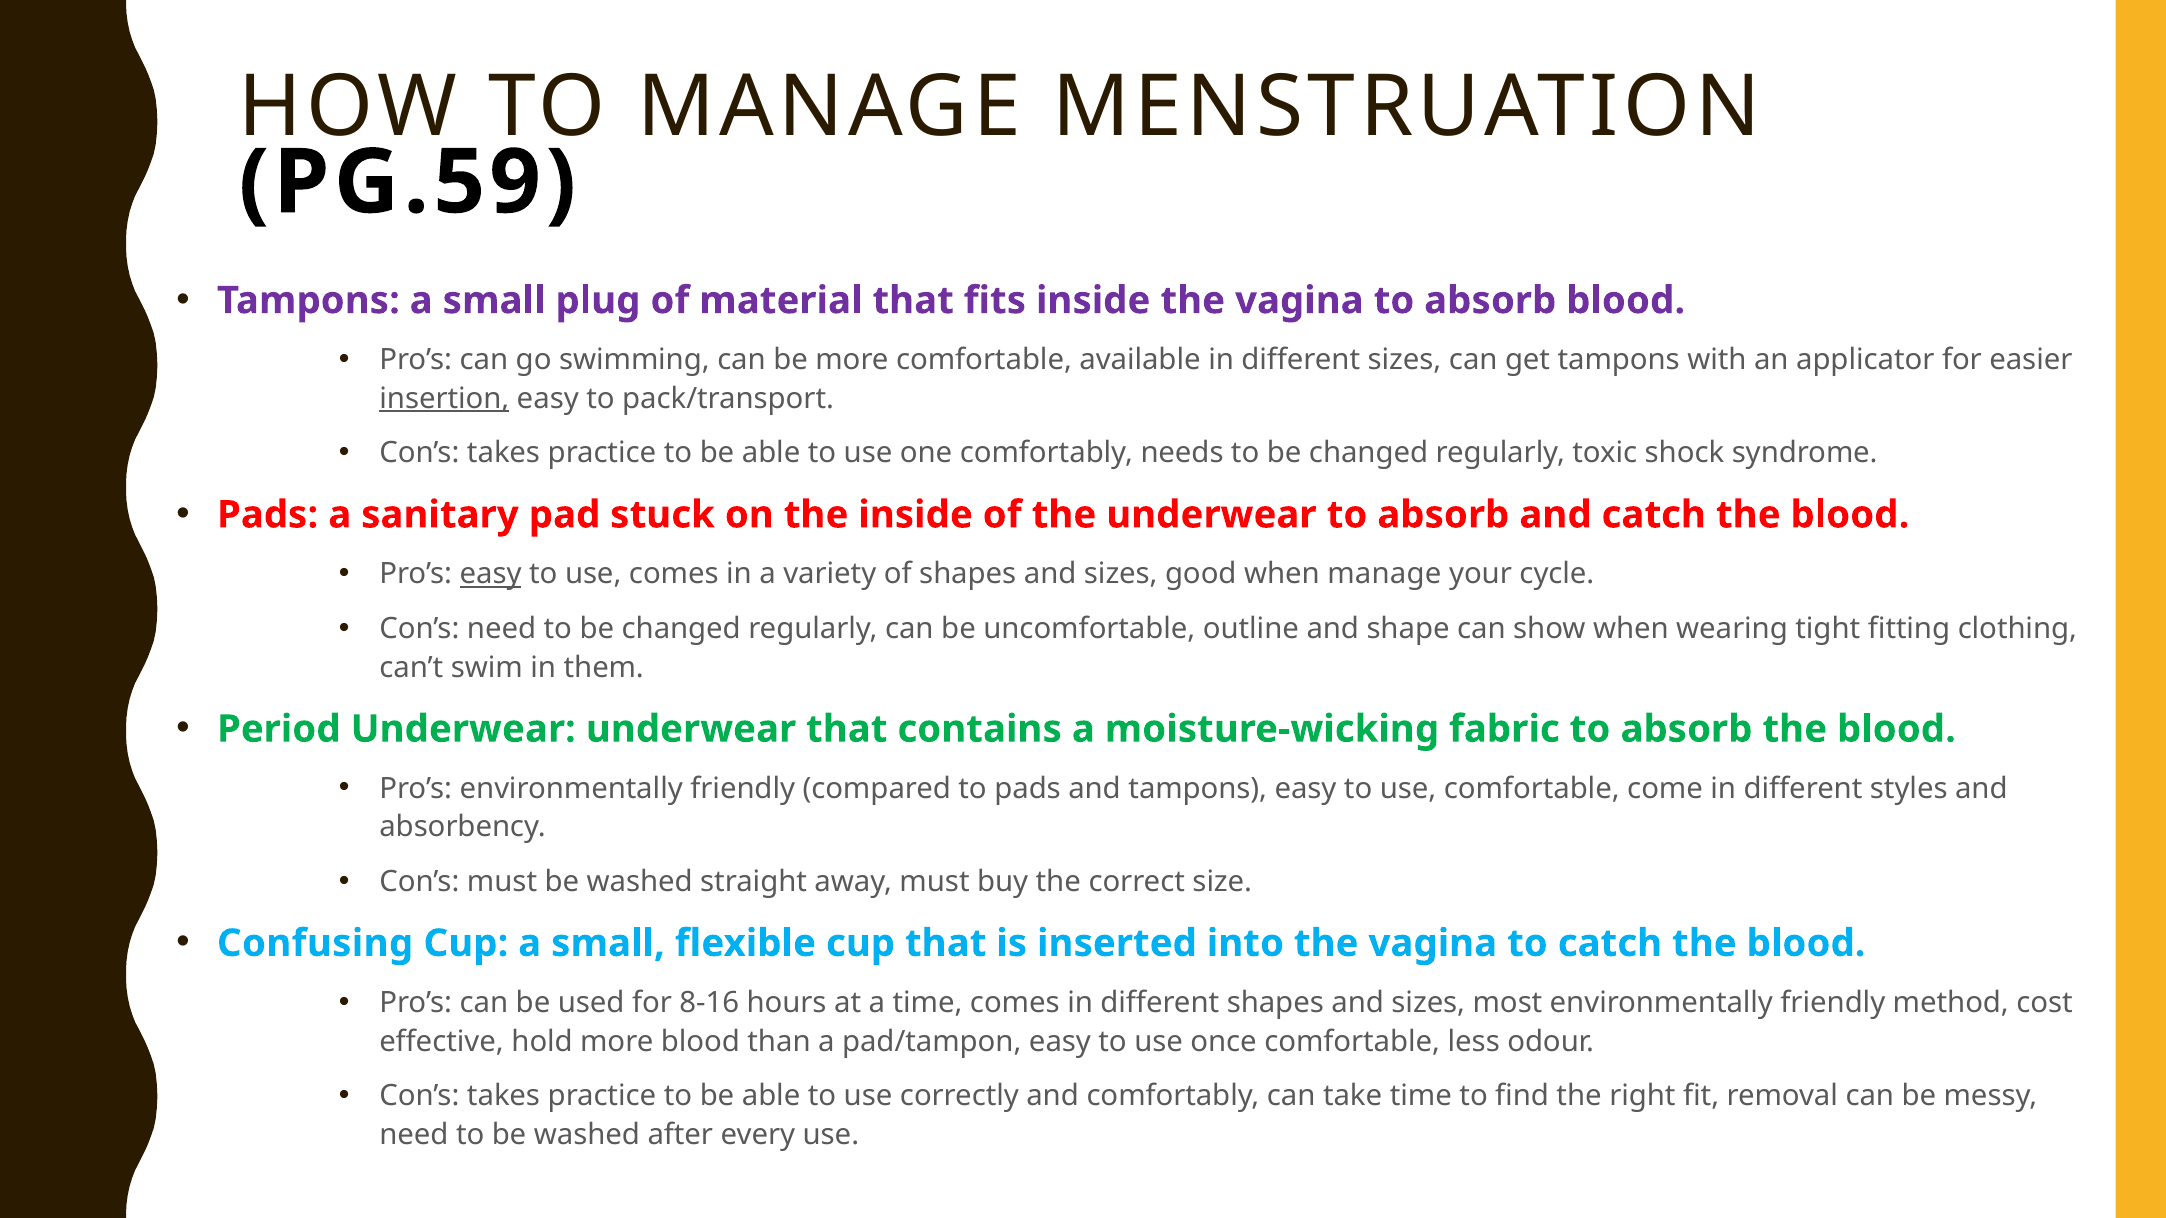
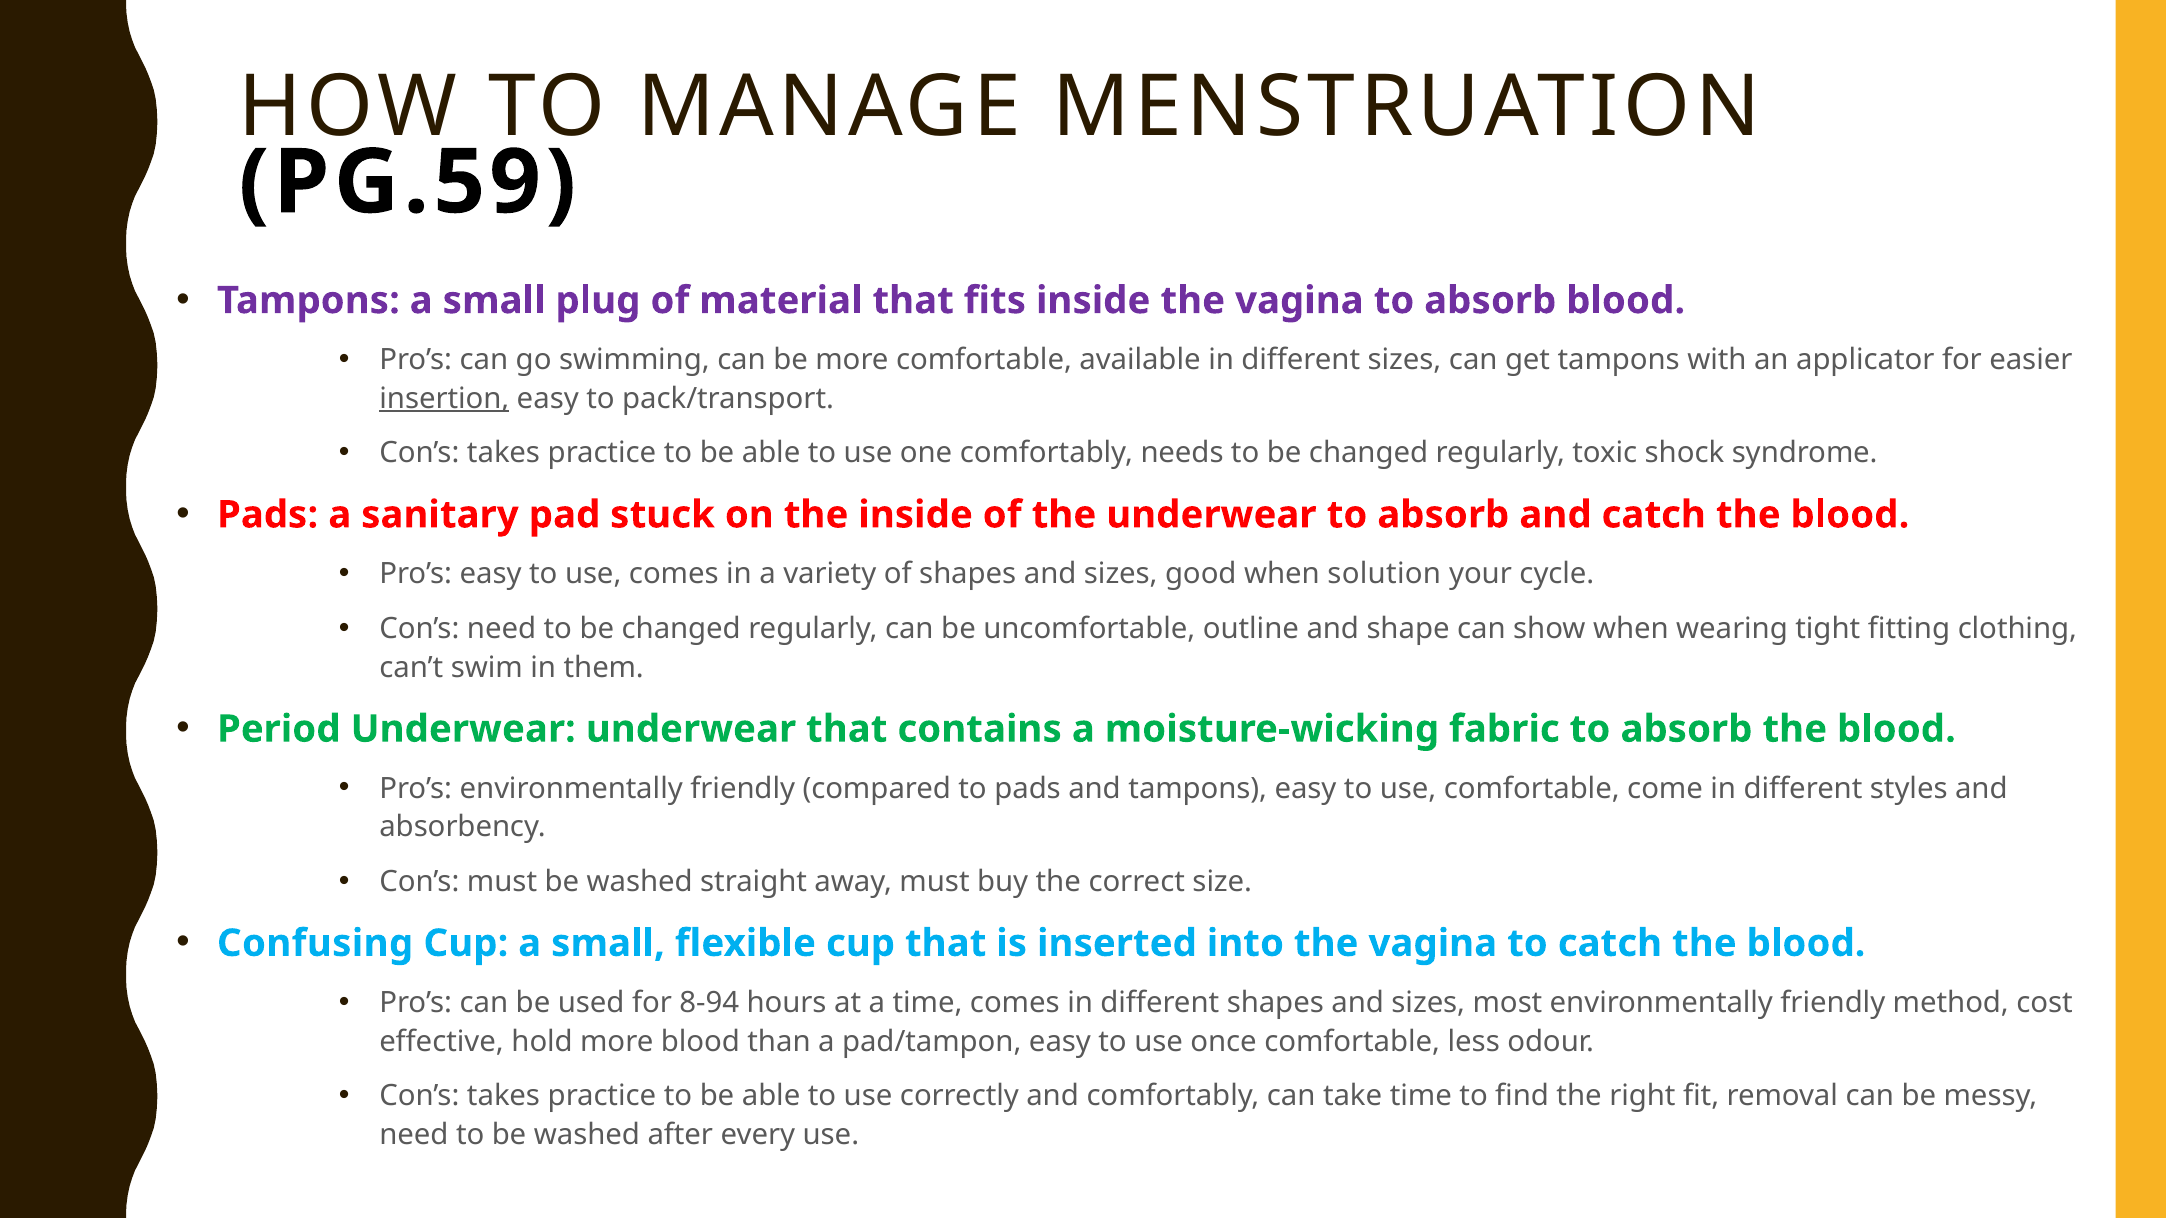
easy underline: present -> none (491, 574)
when manage: manage -> solution (1384, 574)
8-16: 8-16 -> 8-94 (709, 1003)
